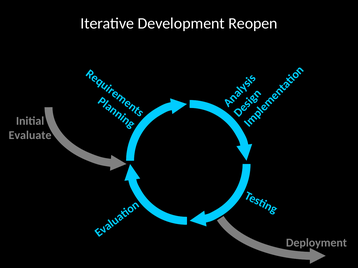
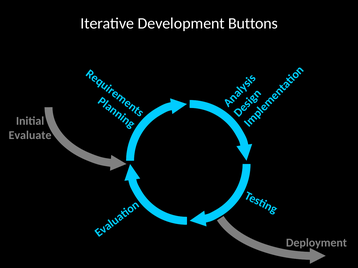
Reopen: Reopen -> Buttons (253, 23)
